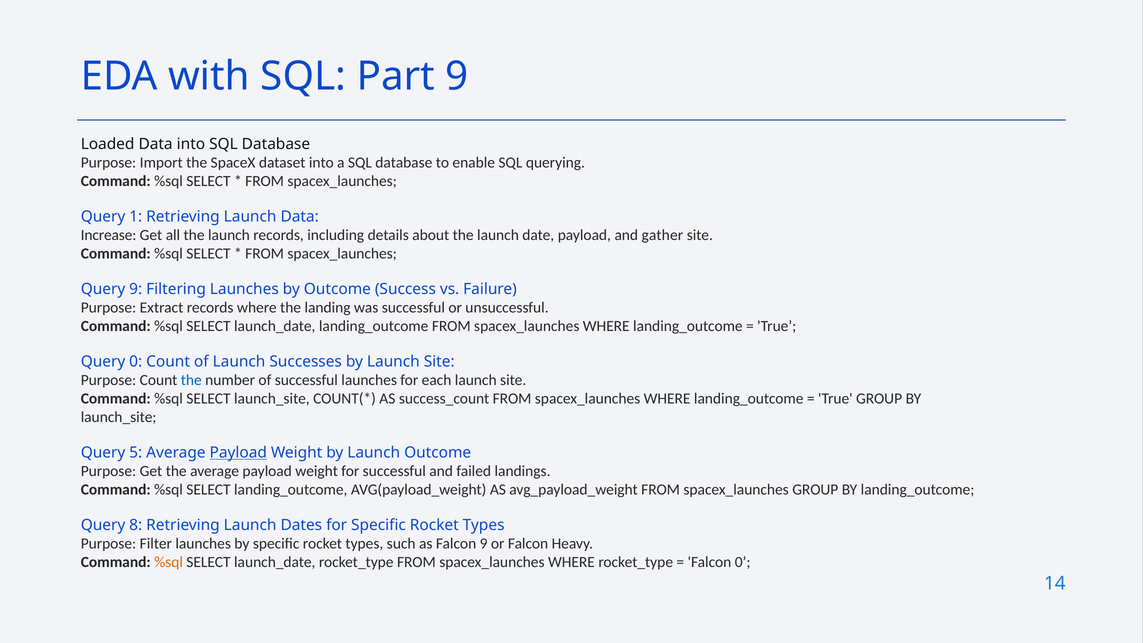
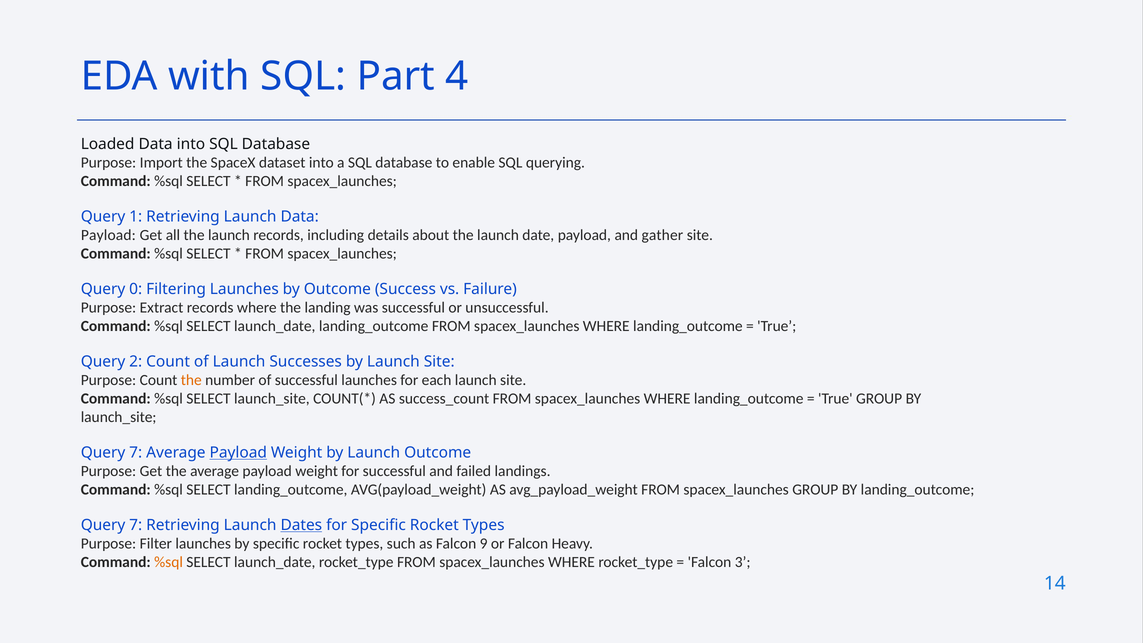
Part 9: 9 -> 4 (457, 76)
Increase: Increase -> Payload (108, 235)
Query 9: 9 -> 0 (136, 289)
Query 0: 0 -> 2 (136, 362)
the colour: blue -> orange (191, 380)
5: 5 -> 7 (136, 453)
8: 8 -> 7 (136, 525)
Dates underline: none -> present (301, 525)
Falcon 0: 0 -> 3 (743, 562)
